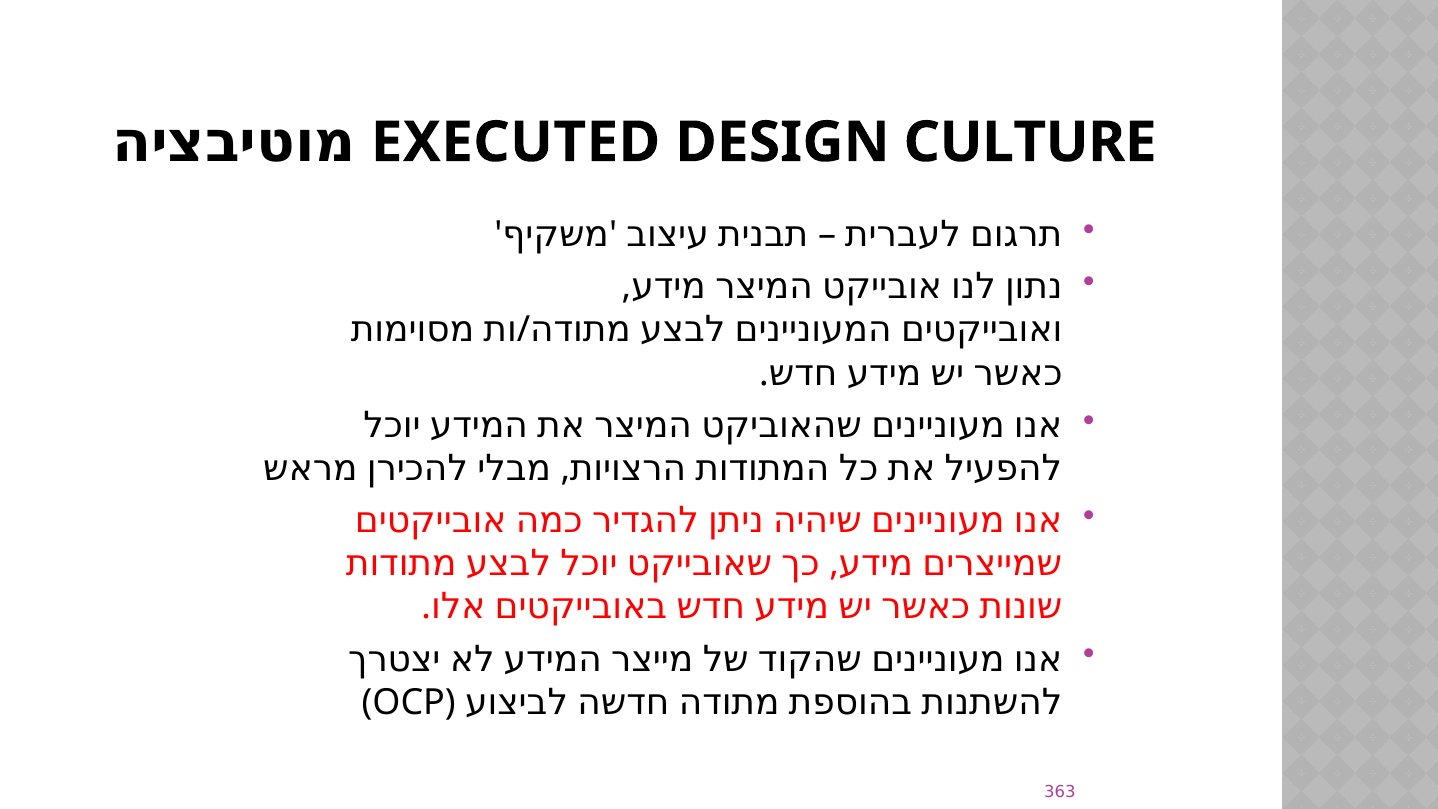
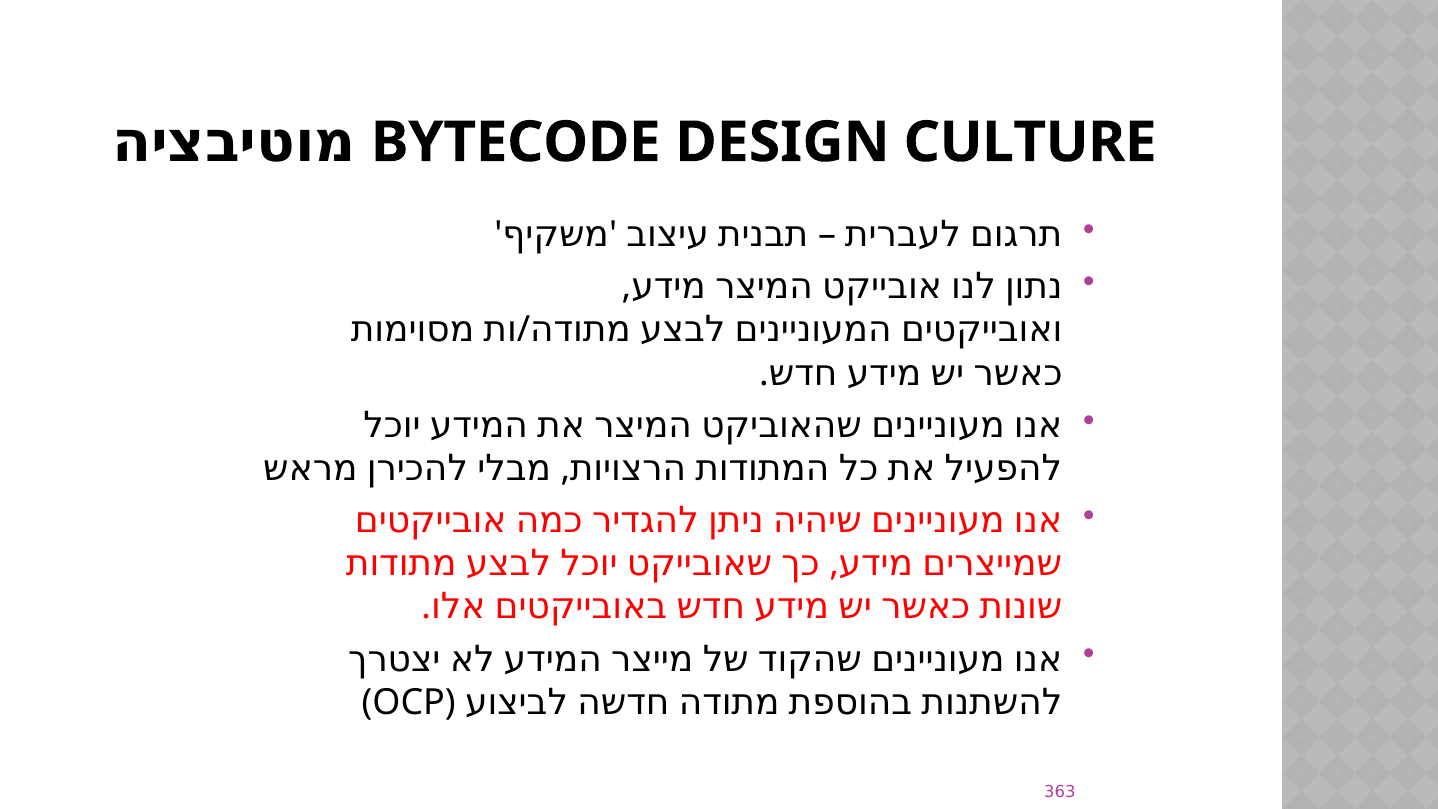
EXECUTED: EXECUTED -> BYTECODE (516, 142)
